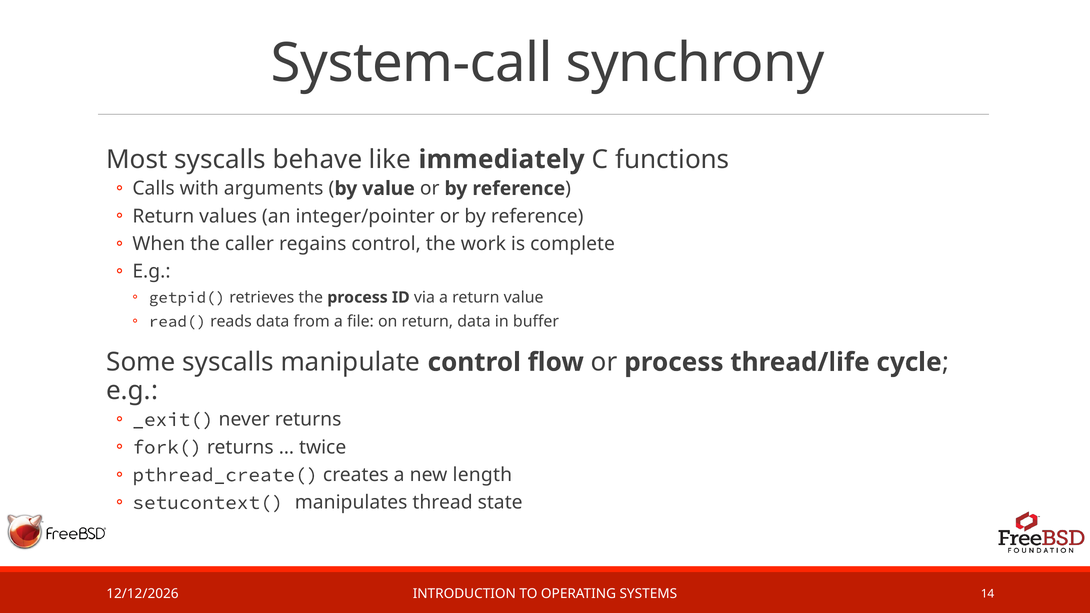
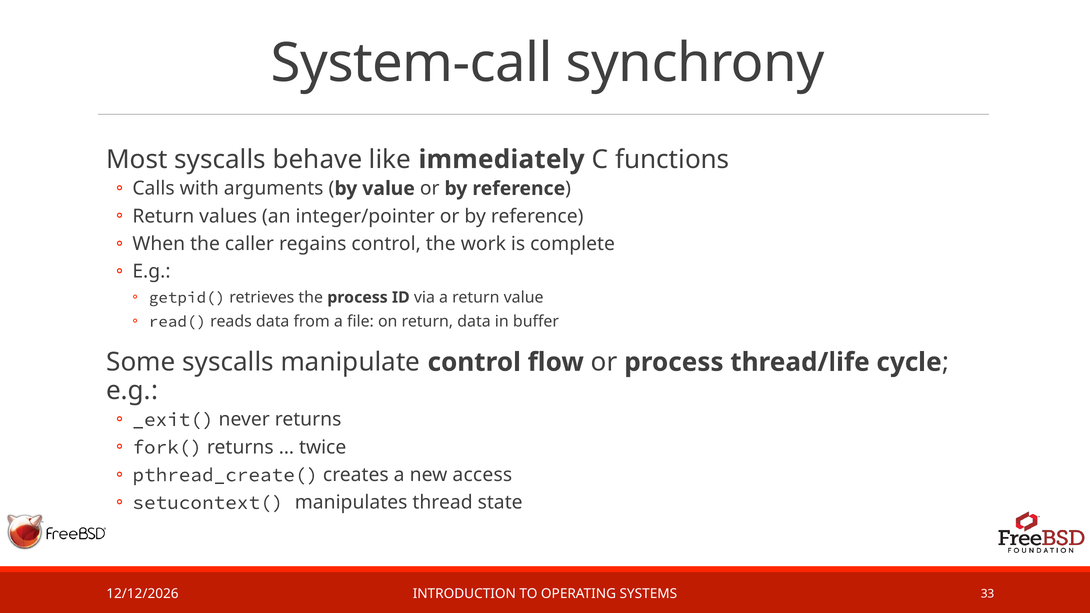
length: length -> access (482, 475)
14: 14 -> 33 (988, 594)
